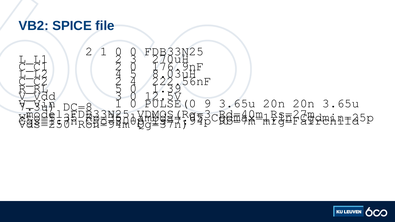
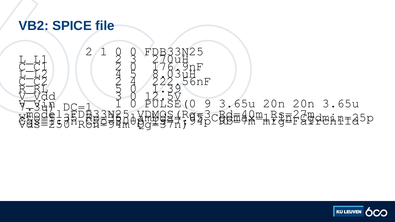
DC=8: DC=8 -> DC=1 (78, 107)
